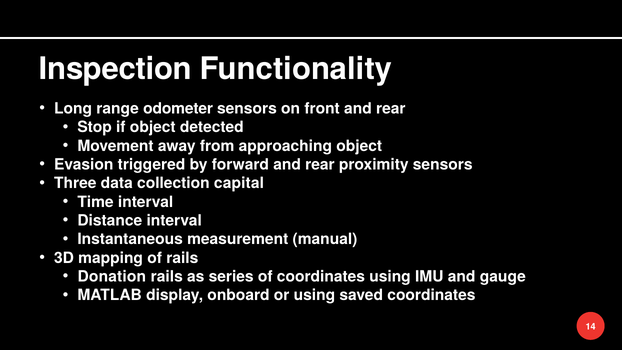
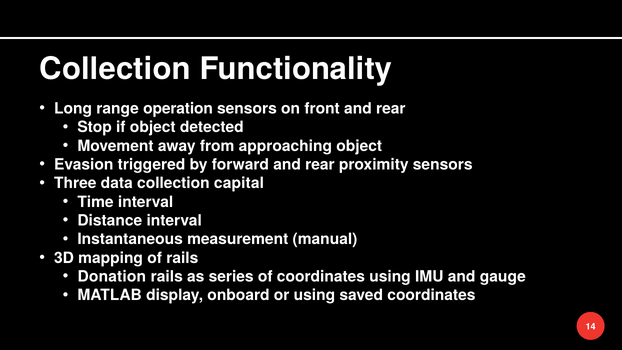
Inspection: Inspection -> Collection (115, 69)
odometer: odometer -> operation (178, 109)
